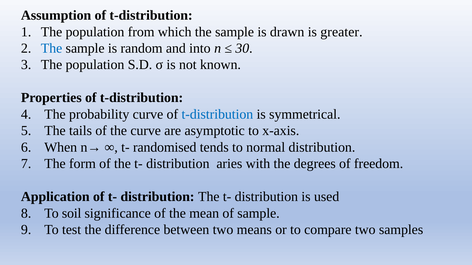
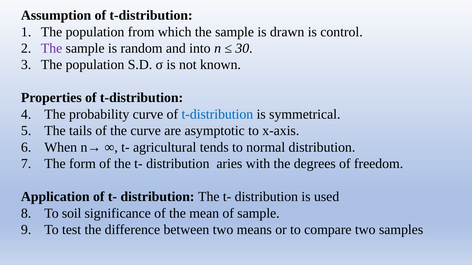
greater: greater -> control (342, 32)
The colour: blue -> purple (52, 48)
randomised: randomised -> agricultural (165, 148)
